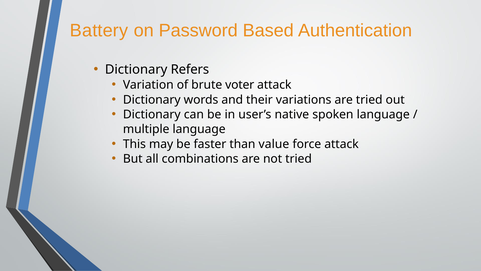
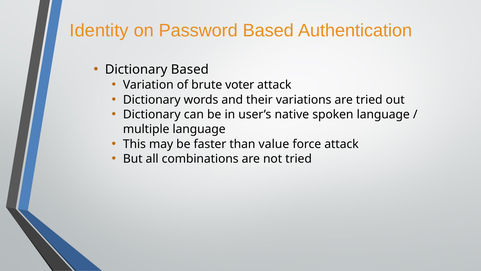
Battery: Battery -> Identity (99, 31)
Dictionary Refers: Refers -> Based (190, 69)
